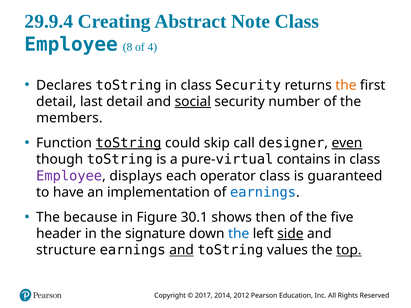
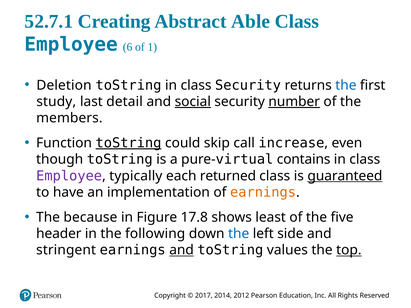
29.9.4: 29.9.4 -> 52.7.1 (49, 21)
Note: Note -> Able (251, 21)
8: 8 -> 6 (128, 47)
4: 4 -> 1 (152, 47)
Declares: Declares -> Deletion (64, 85)
the colour: orange -> blue (346, 85)
detail: detail -> study (56, 102)
number underline: none -> present (294, 102)
designer: designer -> increase (291, 143)
even underline: present -> none (347, 143)
displays: displays -> typically (136, 176)
operator: operator -> returned (228, 176)
guaranteed underline: none -> present (345, 176)
earnings colour: blue -> orange (263, 192)
30.1: 30.1 -> 17.8 (194, 217)
then: then -> least (271, 217)
signature: signature -> following (155, 234)
side underline: present -> none (290, 234)
structure: structure -> stringent (66, 250)
